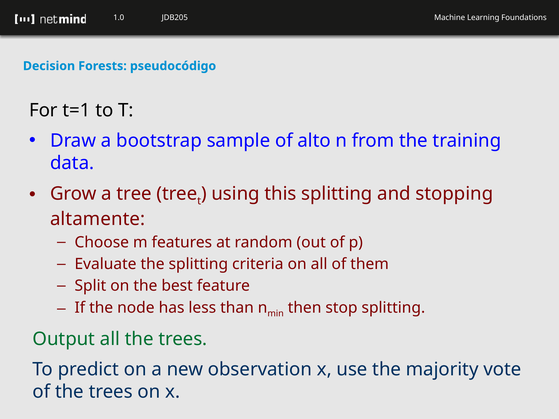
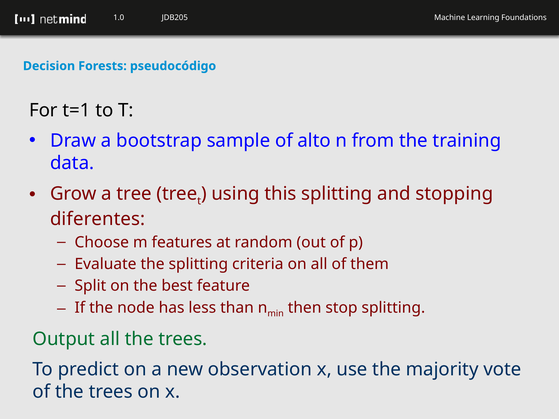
altamente: altamente -> diferentes (98, 219)
